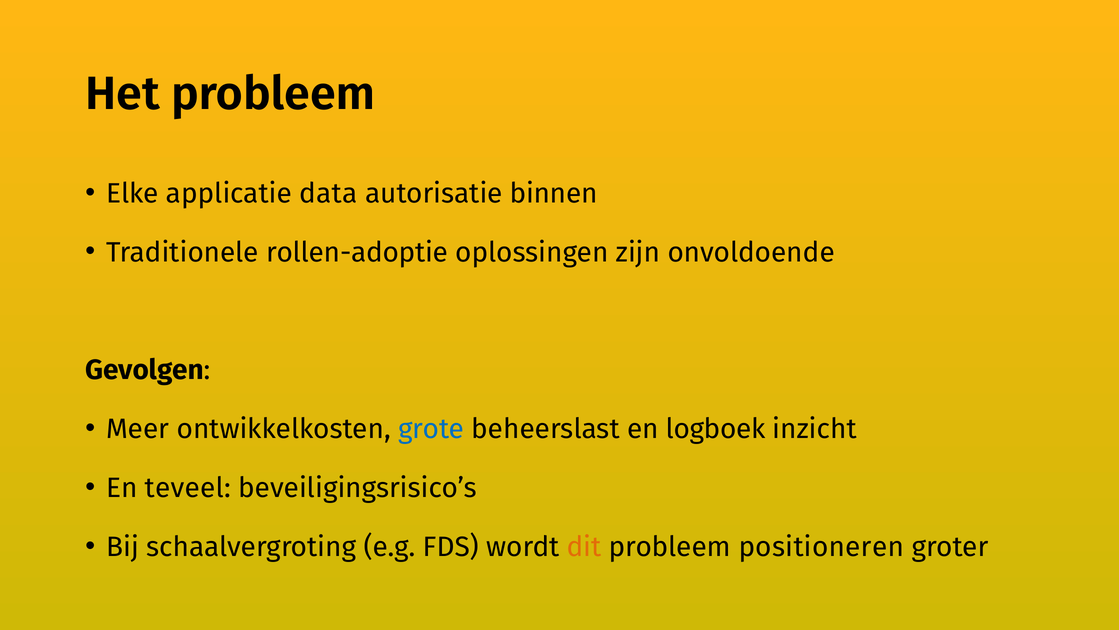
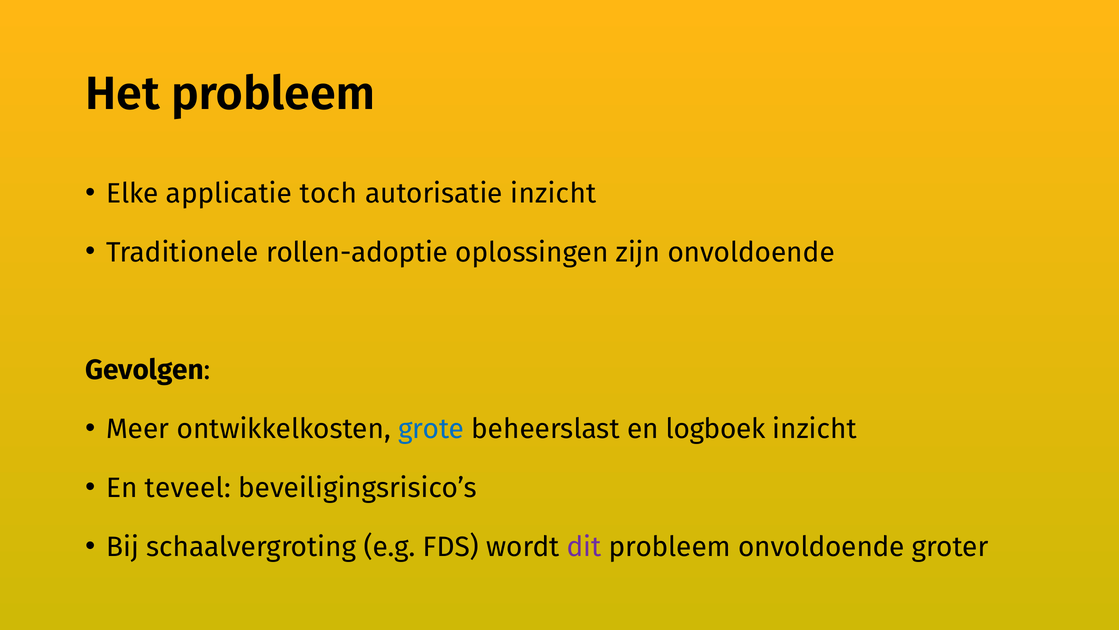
data: data -> toch (328, 193)
autorisatie binnen: binnen -> inzicht (553, 193)
dit colour: orange -> purple (584, 547)
probleem positioneren: positioneren -> onvoldoende (821, 547)
